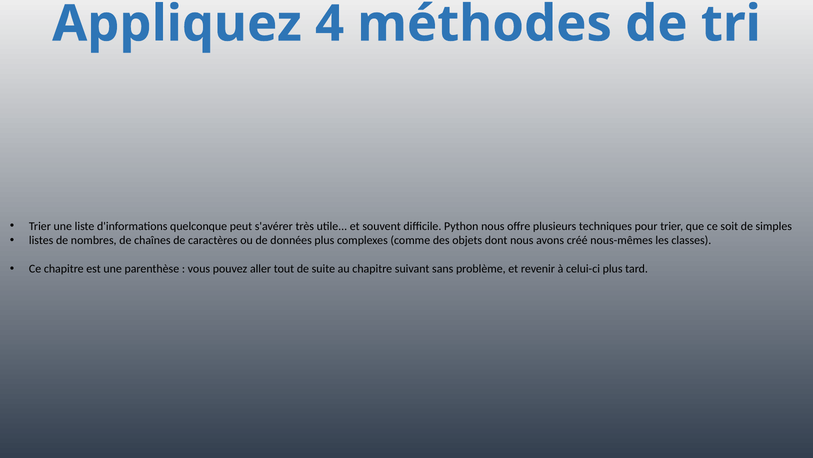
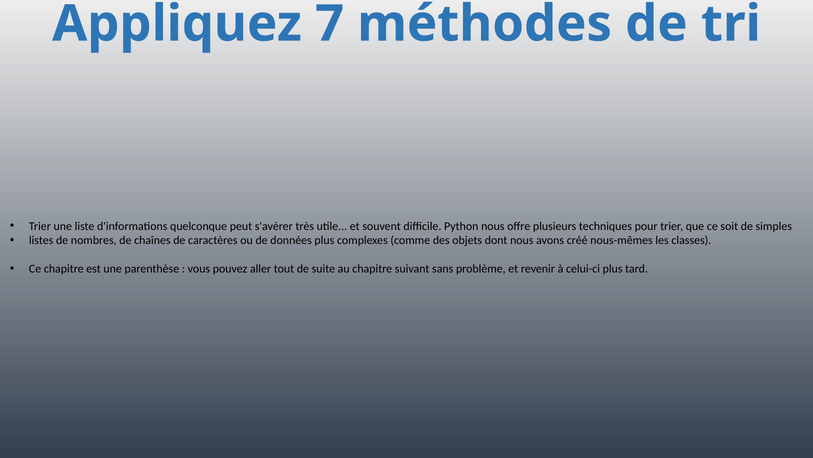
4: 4 -> 7 (330, 24)
